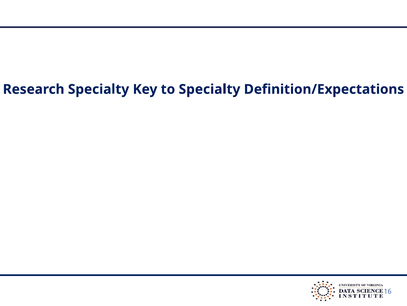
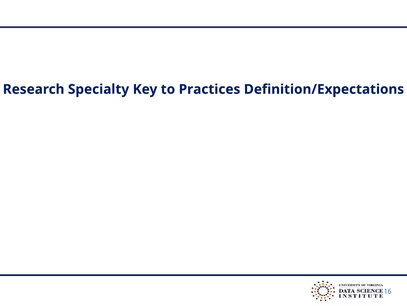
to Specialty: Specialty -> Practices (210, 89)
